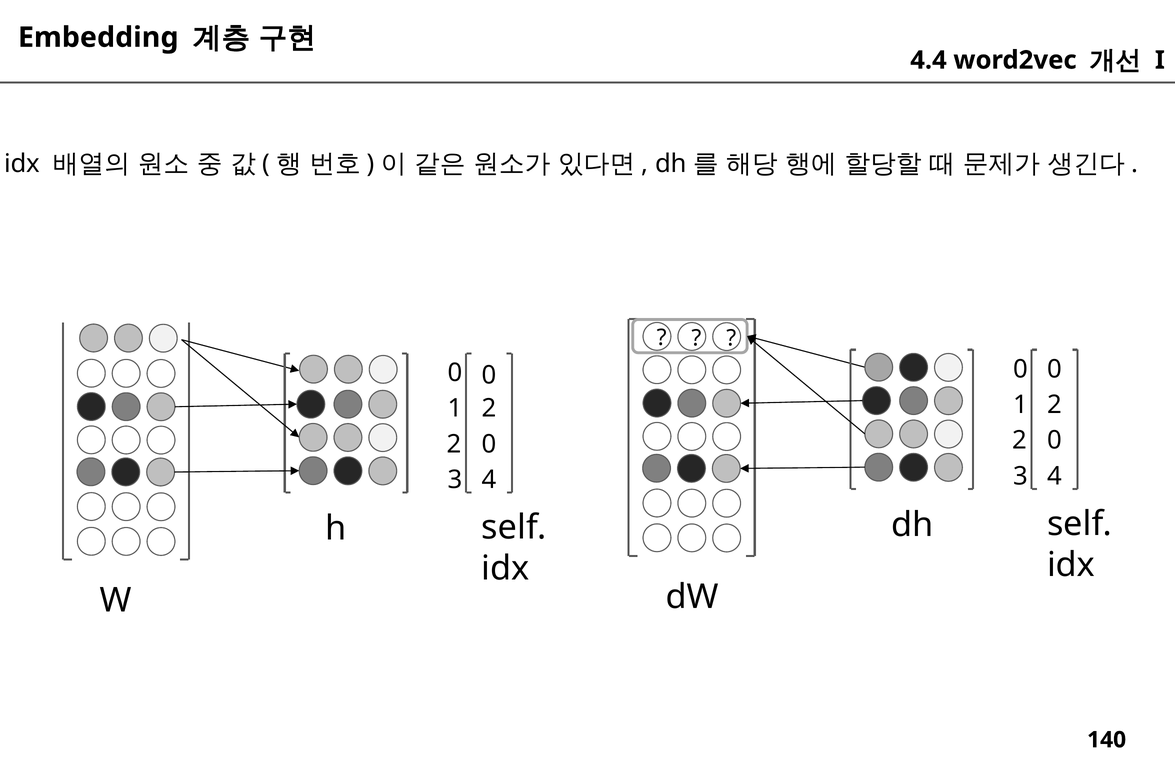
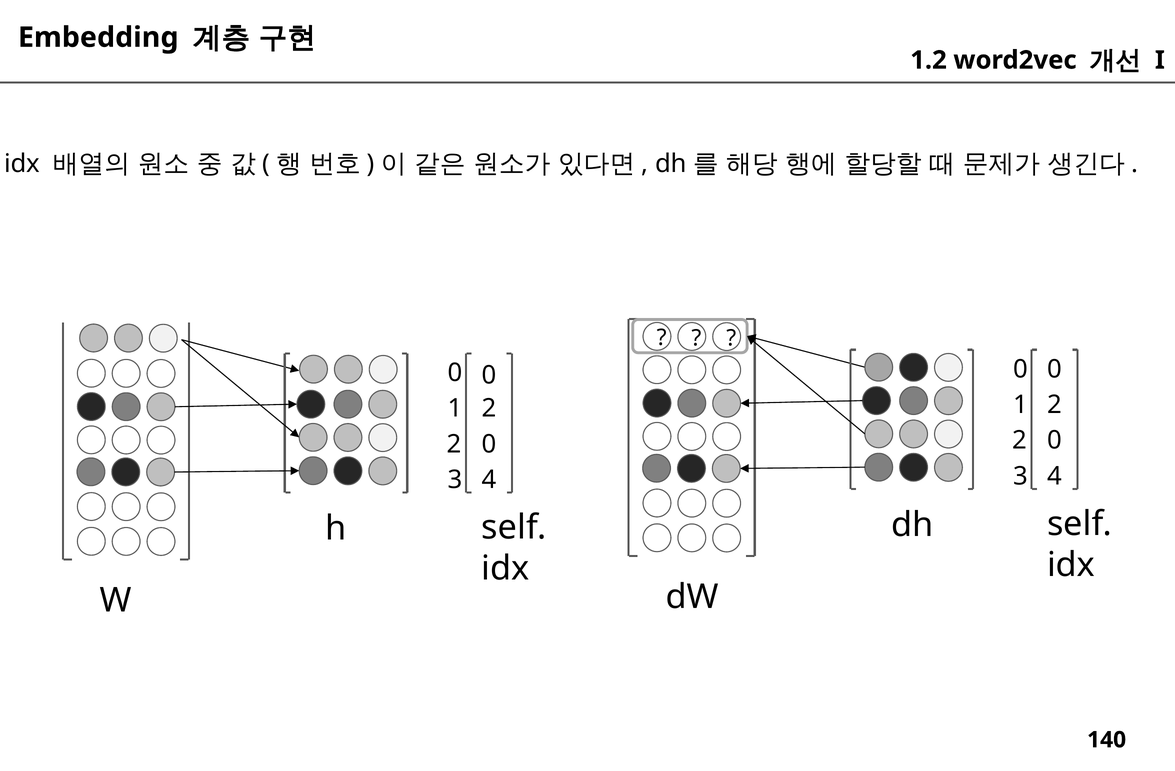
4.4: 4.4 -> 1.2 (928, 60)
